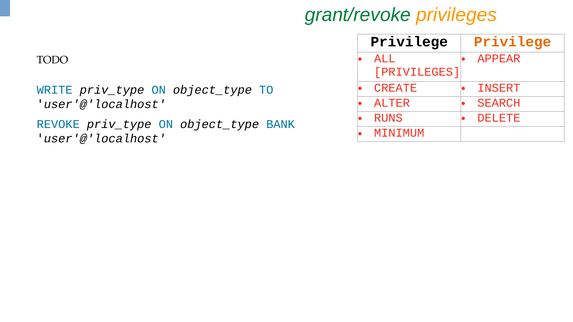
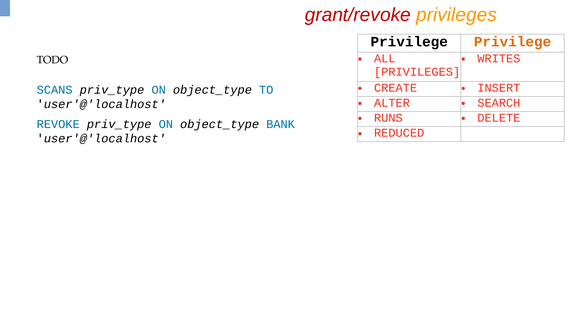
grant/revoke colour: green -> red (358, 15)
APPEAR: APPEAR -> WRITES (499, 59)
WRITE: WRITE -> SCANS (55, 90)
MINIMUM: MINIMUM -> REDUCED (399, 133)
